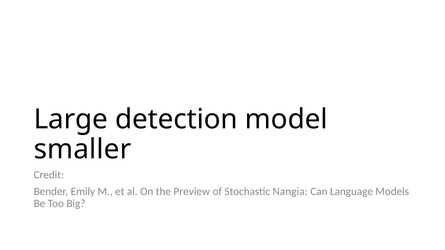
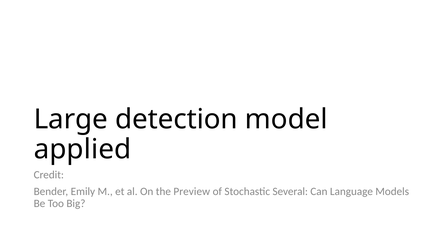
smaller: smaller -> applied (82, 150)
Nangia: Nangia -> Several (290, 192)
